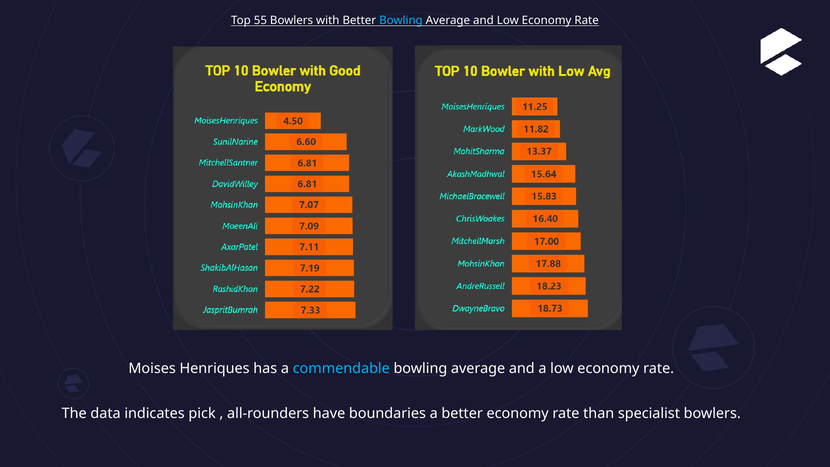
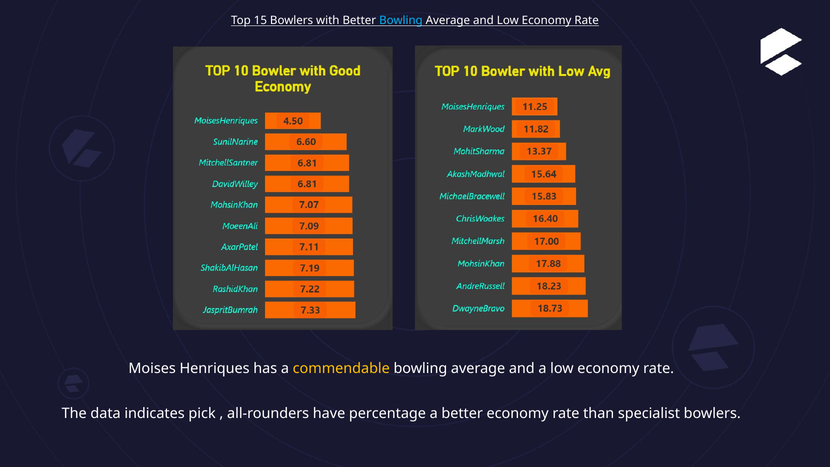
55: 55 -> 15 (260, 20)
commendable colour: light blue -> yellow (341, 368)
boundaries: boundaries -> percentage (387, 414)
